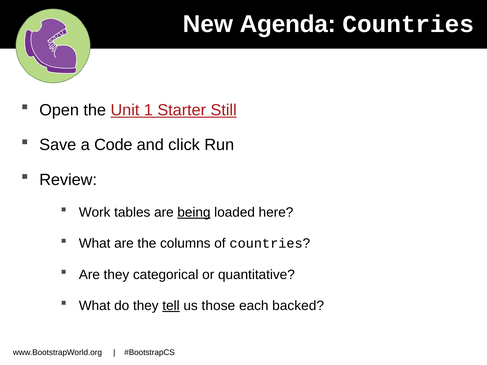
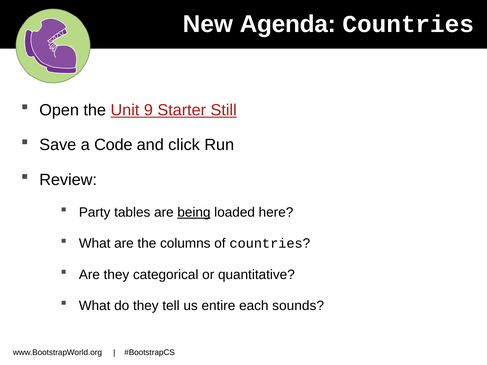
1: 1 -> 9 (148, 110)
Work: Work -> Party (95, 212)
tell underline: present -> none (171, 306)
those: those -> entire (218, 306)
backed: backed -> sounds (298, 306)
